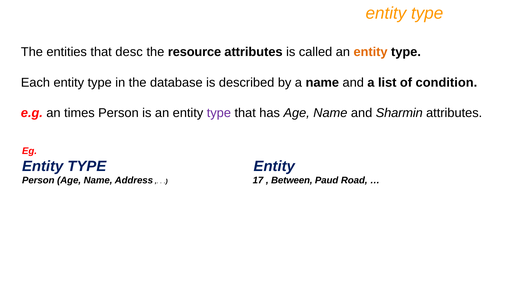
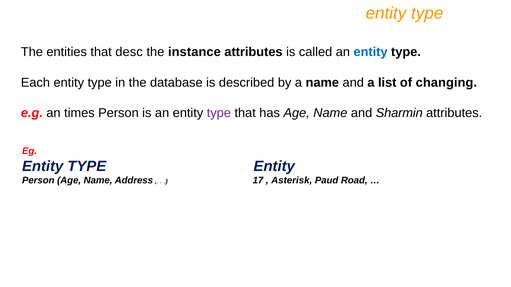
resource: resource -> instance (194, 52)
entity colour: orange -> blue (371, 52)
condition: condition -> changing (446, 83)
Between: Between -> Asterisk (292, 181)
